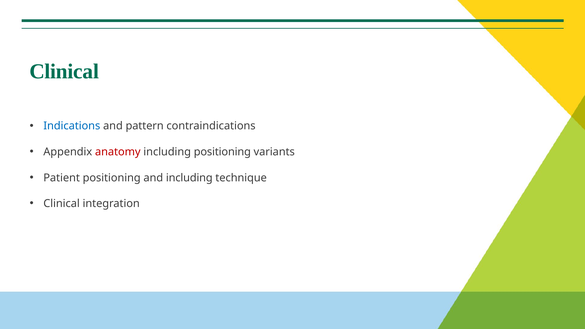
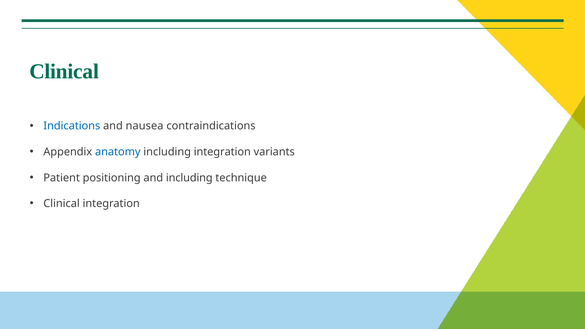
pattern: pattern -> nausea (145, 126)
anatomy colour: red -> blue (118, 152)
including positioning: positioning -> integration (222, 152)
